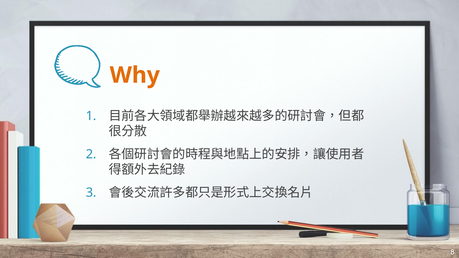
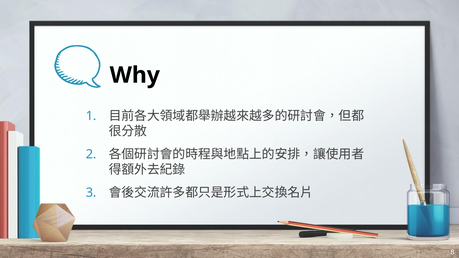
Why colour: orange -> black (135, 75)
